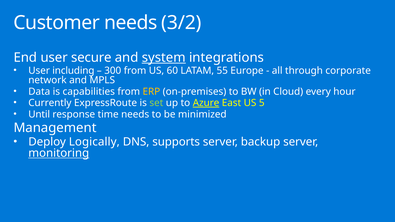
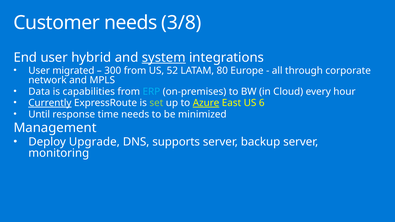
3/2: 3/2 -> 3/8 (181, 23)
secure: secure -> hybrid (91, 58)
including: including -> migrated (73, 71)
60: 60 -> 52 (172, 71)
55: 55 -> 80 (222, 71)
ERP colour: yellow -> light blue (151, 92)
Currently underline: none -> present (50, 103)
5: 5 -> 6 (262, 103)
Logically: Logically -> Upgrade (94, 142)
monitoring underline: present -> none (59, 153)
